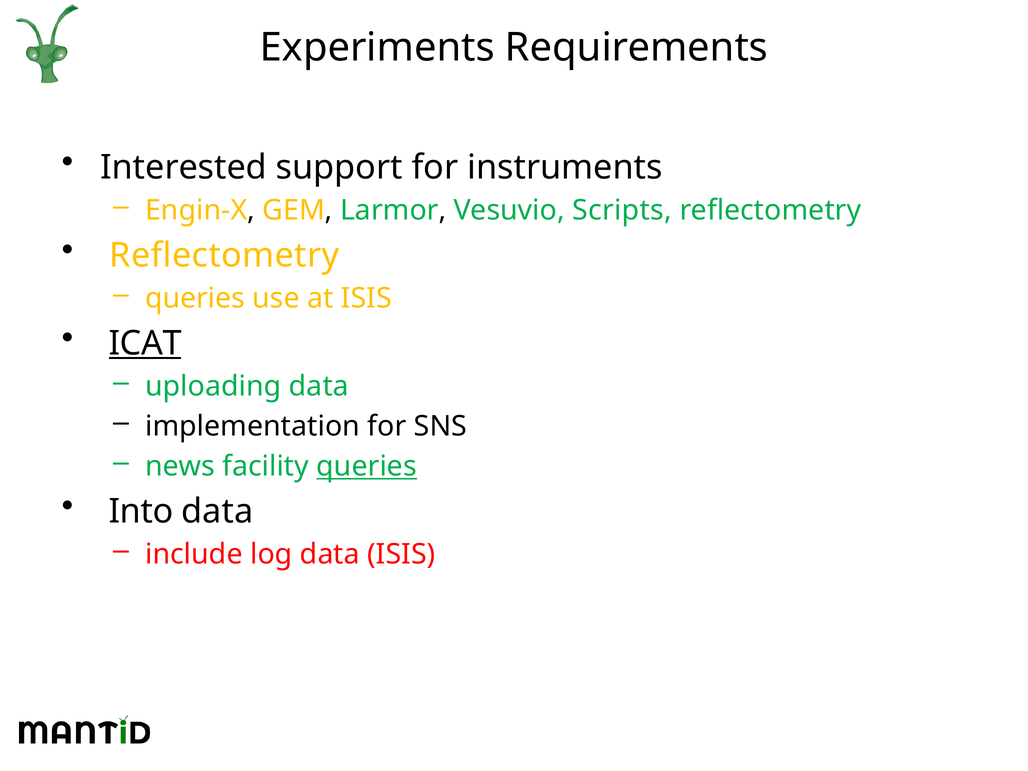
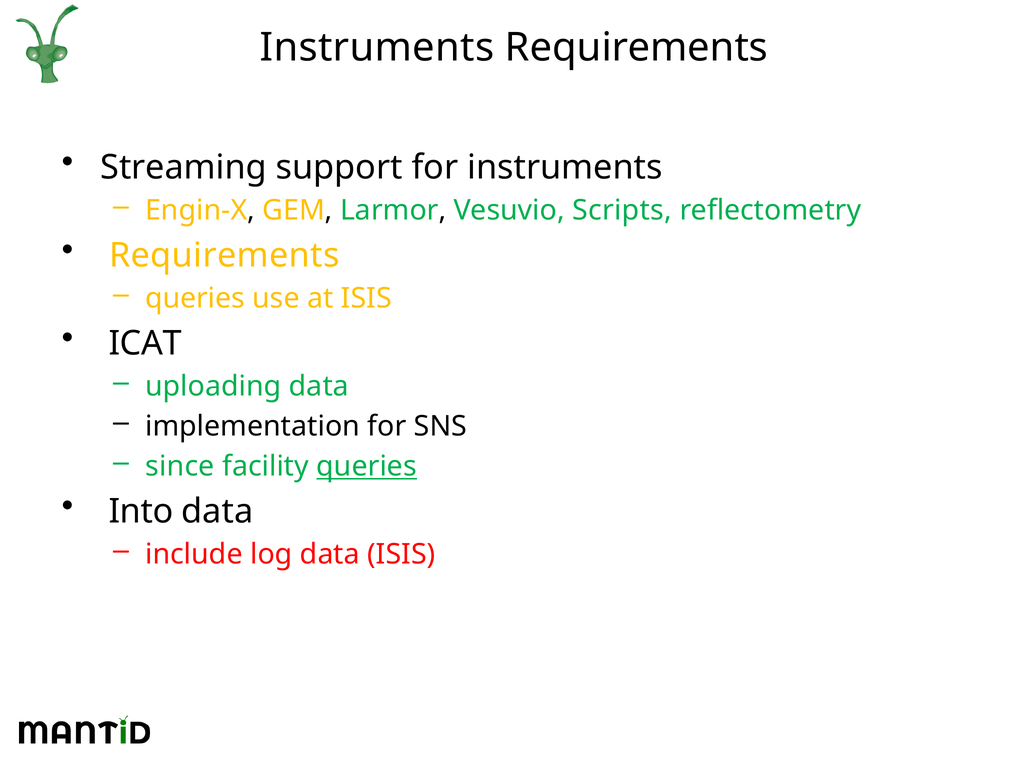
Experiments: Experiments -> Instruments (377, 48)
Interested: Interested -> Streaming (184, 167)
Reflectometry: Reflectometry -> Requirements (224, 255)
ICAT underline: present -> none (145, 343)
news: news -> since (180, 466)
